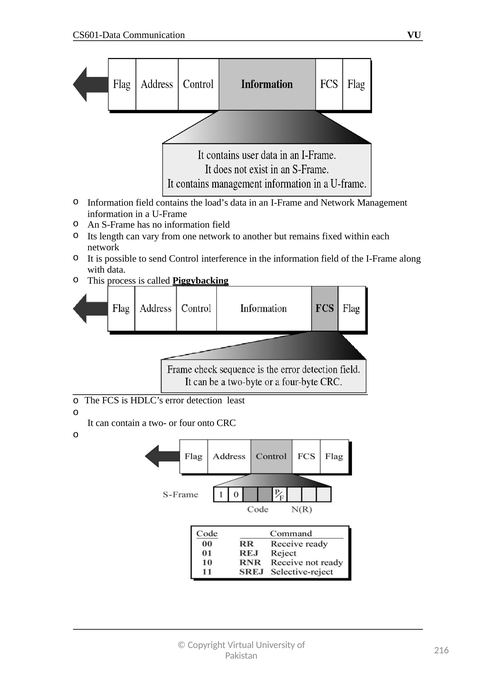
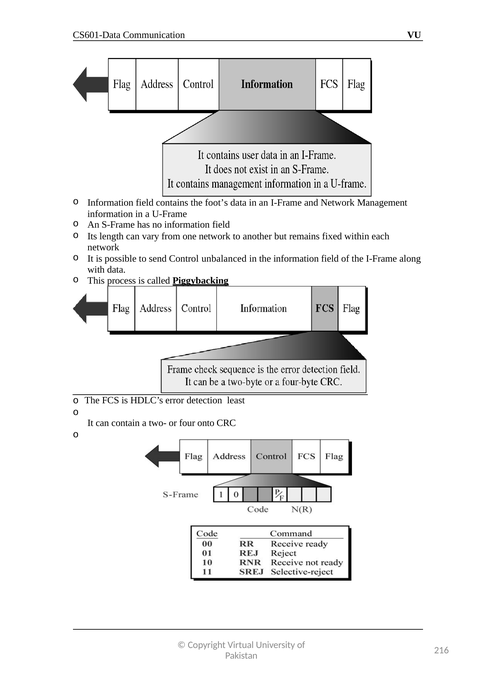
load’s: load’s -> foot’s (216, 203)
interference: interference -> unbalanced (224, 259)
